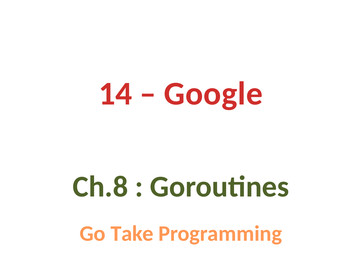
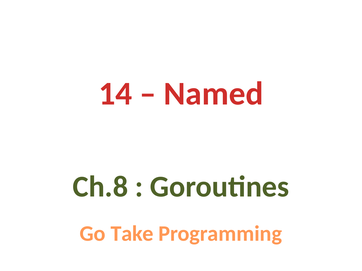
Google: Google -> Named (213, 94)
